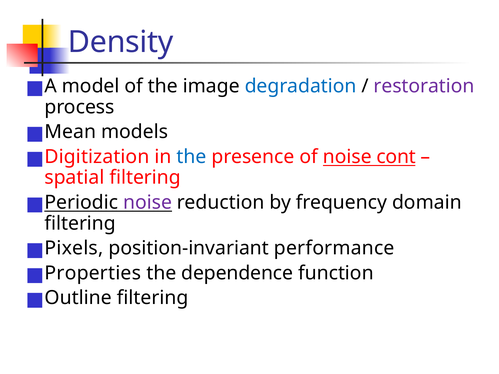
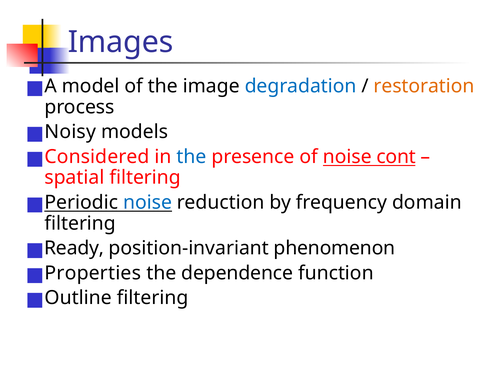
Density: Density -> Images (121, 42)
restoration colour: purple -> orange (424, 86)
Mean: Mean -> Noisy (70, 132)
Digitization: Digitization -> Considered (97, 157)
noise colour: purple -> blue (148, 203)
Pixels: Pixels -> Ready (74, 248)
performance: performance -> phenomenon (334, 248)
